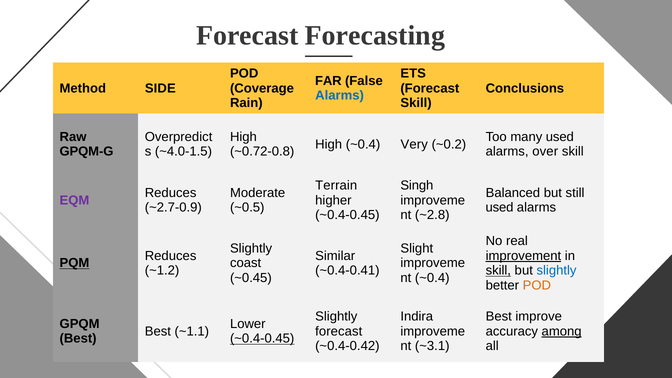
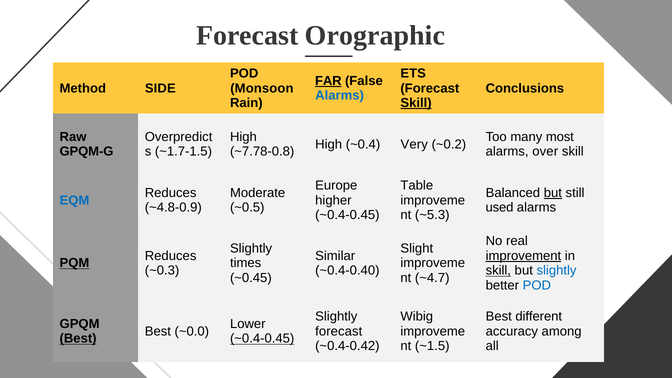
Forecasting: Forecasting -> Orographic (375, 36)
FAR underline: none -> present (328, 81)
Coverage: Coverage -> Monsoon (262, 88)
Skill underline: none -> present (416, 103)
many used: used -> most (560, 137)
~4.0-1.5: ~4.0-1.5 -> ~1.7-1.5 (183, 152)
~0.72-0.8: ~0.72-0.8 -> ~7.78-0.8 (262, 152)
Terrain: Terrain -> Europe (336, 186)
Singh: Singh -> Table (417, 186)
but underline: none -> present (553, 193)
EQM colour: purple -> blue (74, 200)
~2.7-0.9: ~2.7-0.9 -> ~4.8-0.9 (173, 208)
~2.8: ~2.8 -> ~5.3 (432, 215)
coast: coast -> times (246, 263)
~1.2: ~1.2 -> ~0.3 (162, 271)
~0.4-0.41: ~0.4-0.41 -> ~0.4-0.40 (347, 271)
~0.4: ~0.4 -> ~4.7 (432, 278)
POD colour: orange -> blue (537, 285)
Indira: Indira -> Wibig (417, 317)
improve: improve -> different (539, 317)
~1.1: ~1.1 -> ~0.0 (192, 331)
among underline: present -> none (562, 331)
Best underline: none -> present (78, 339)
~3.1: ~3.1 -> ~1.5 (432, 346)
